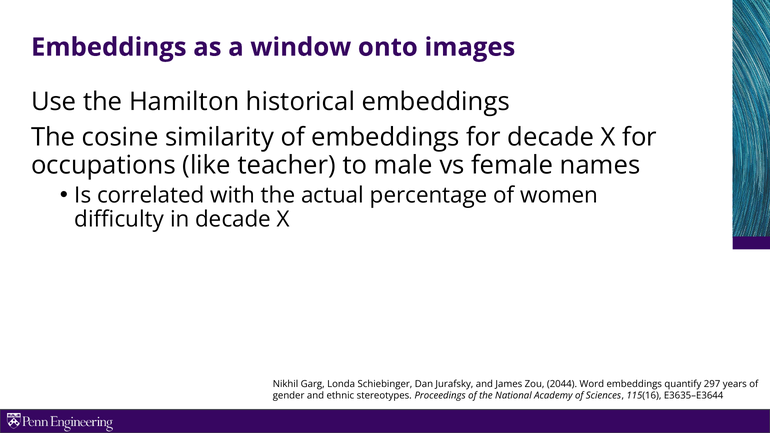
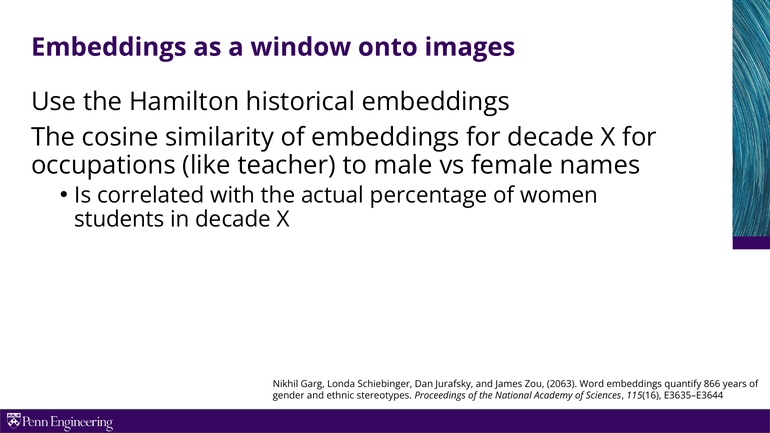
difficulty: difficulty -> students (119, 219)
2044: 2044 -> 2063 (562, 384)
297: 297 -> 866 (712, 384)
